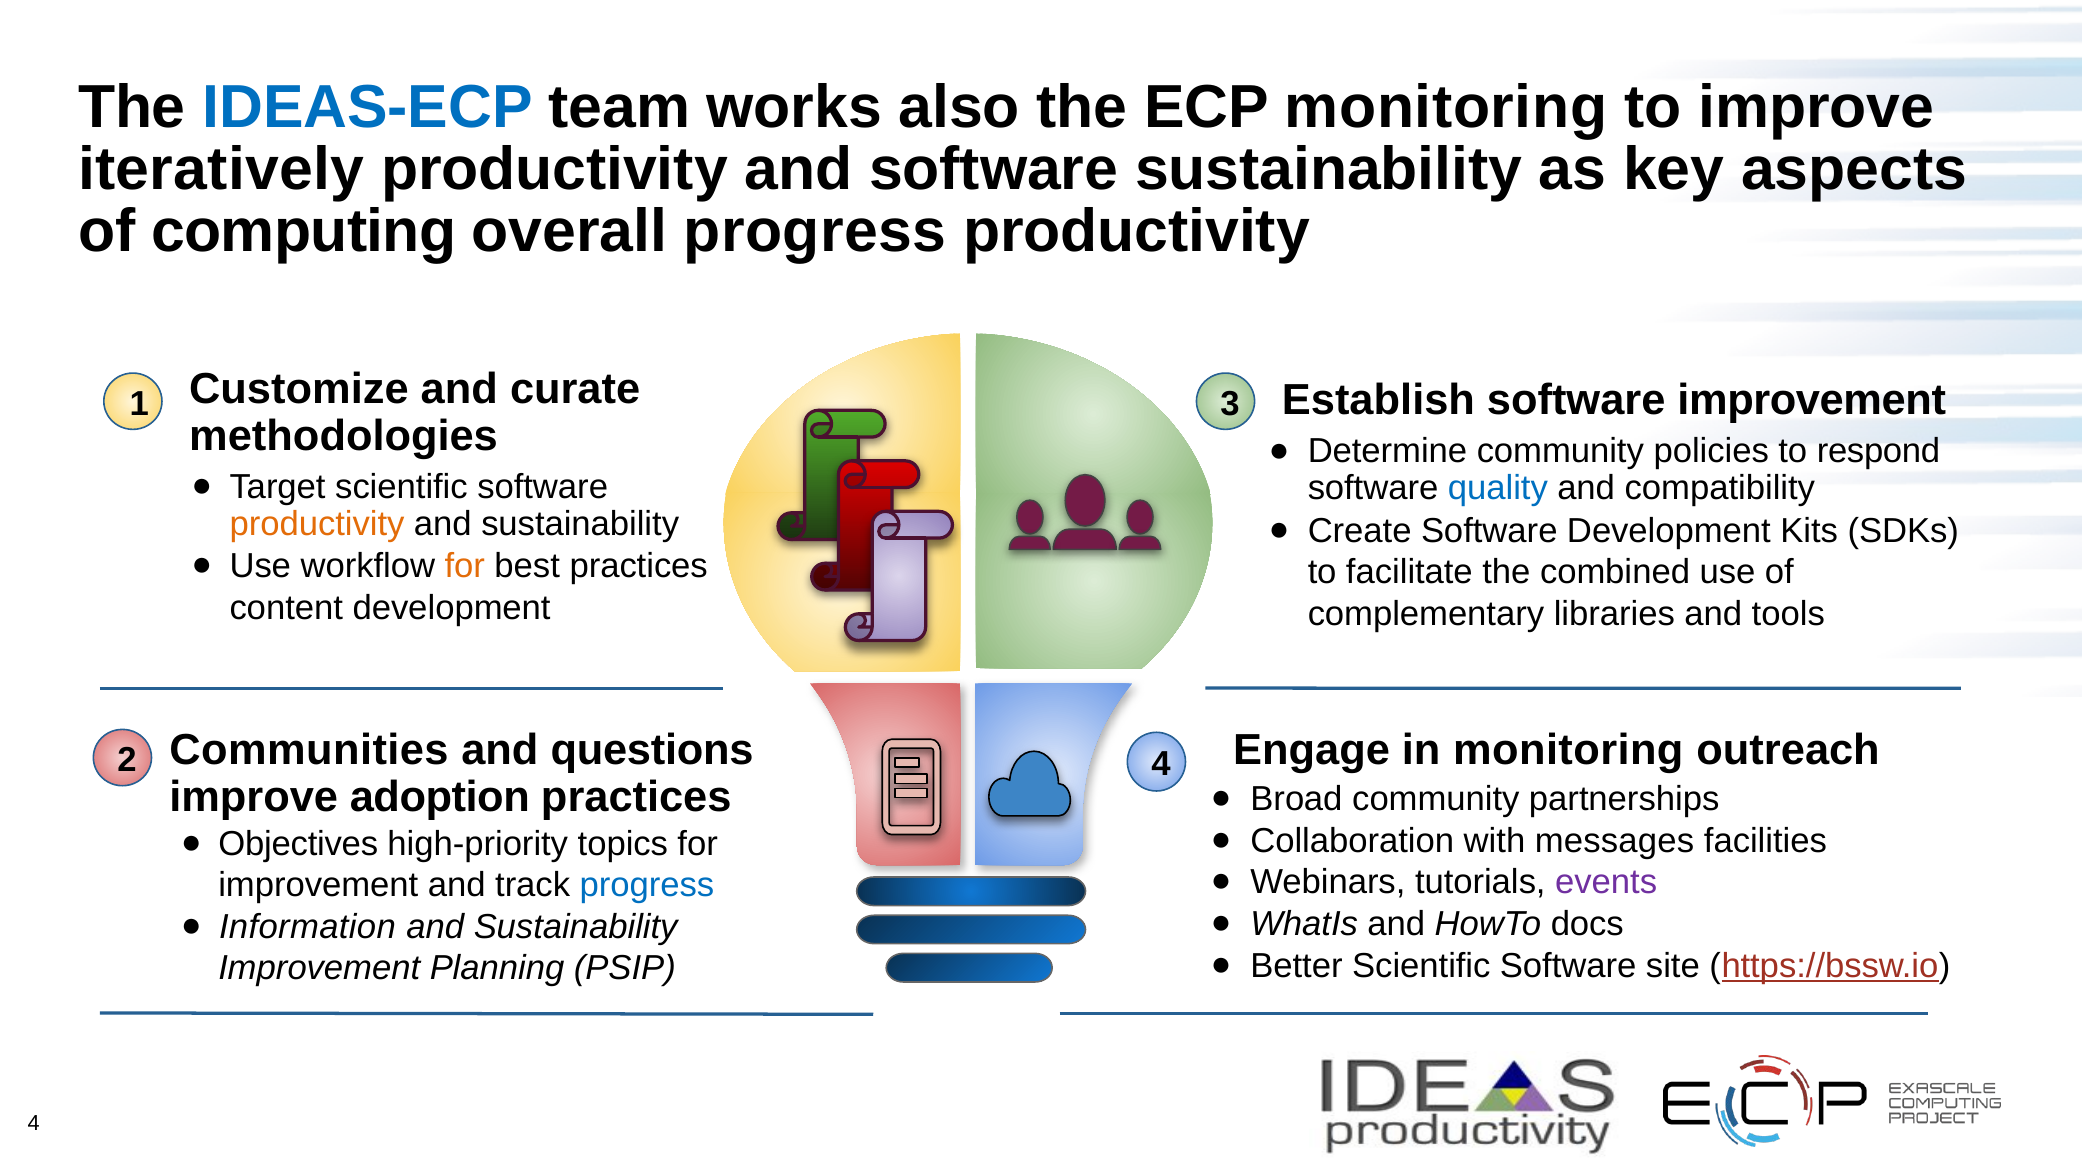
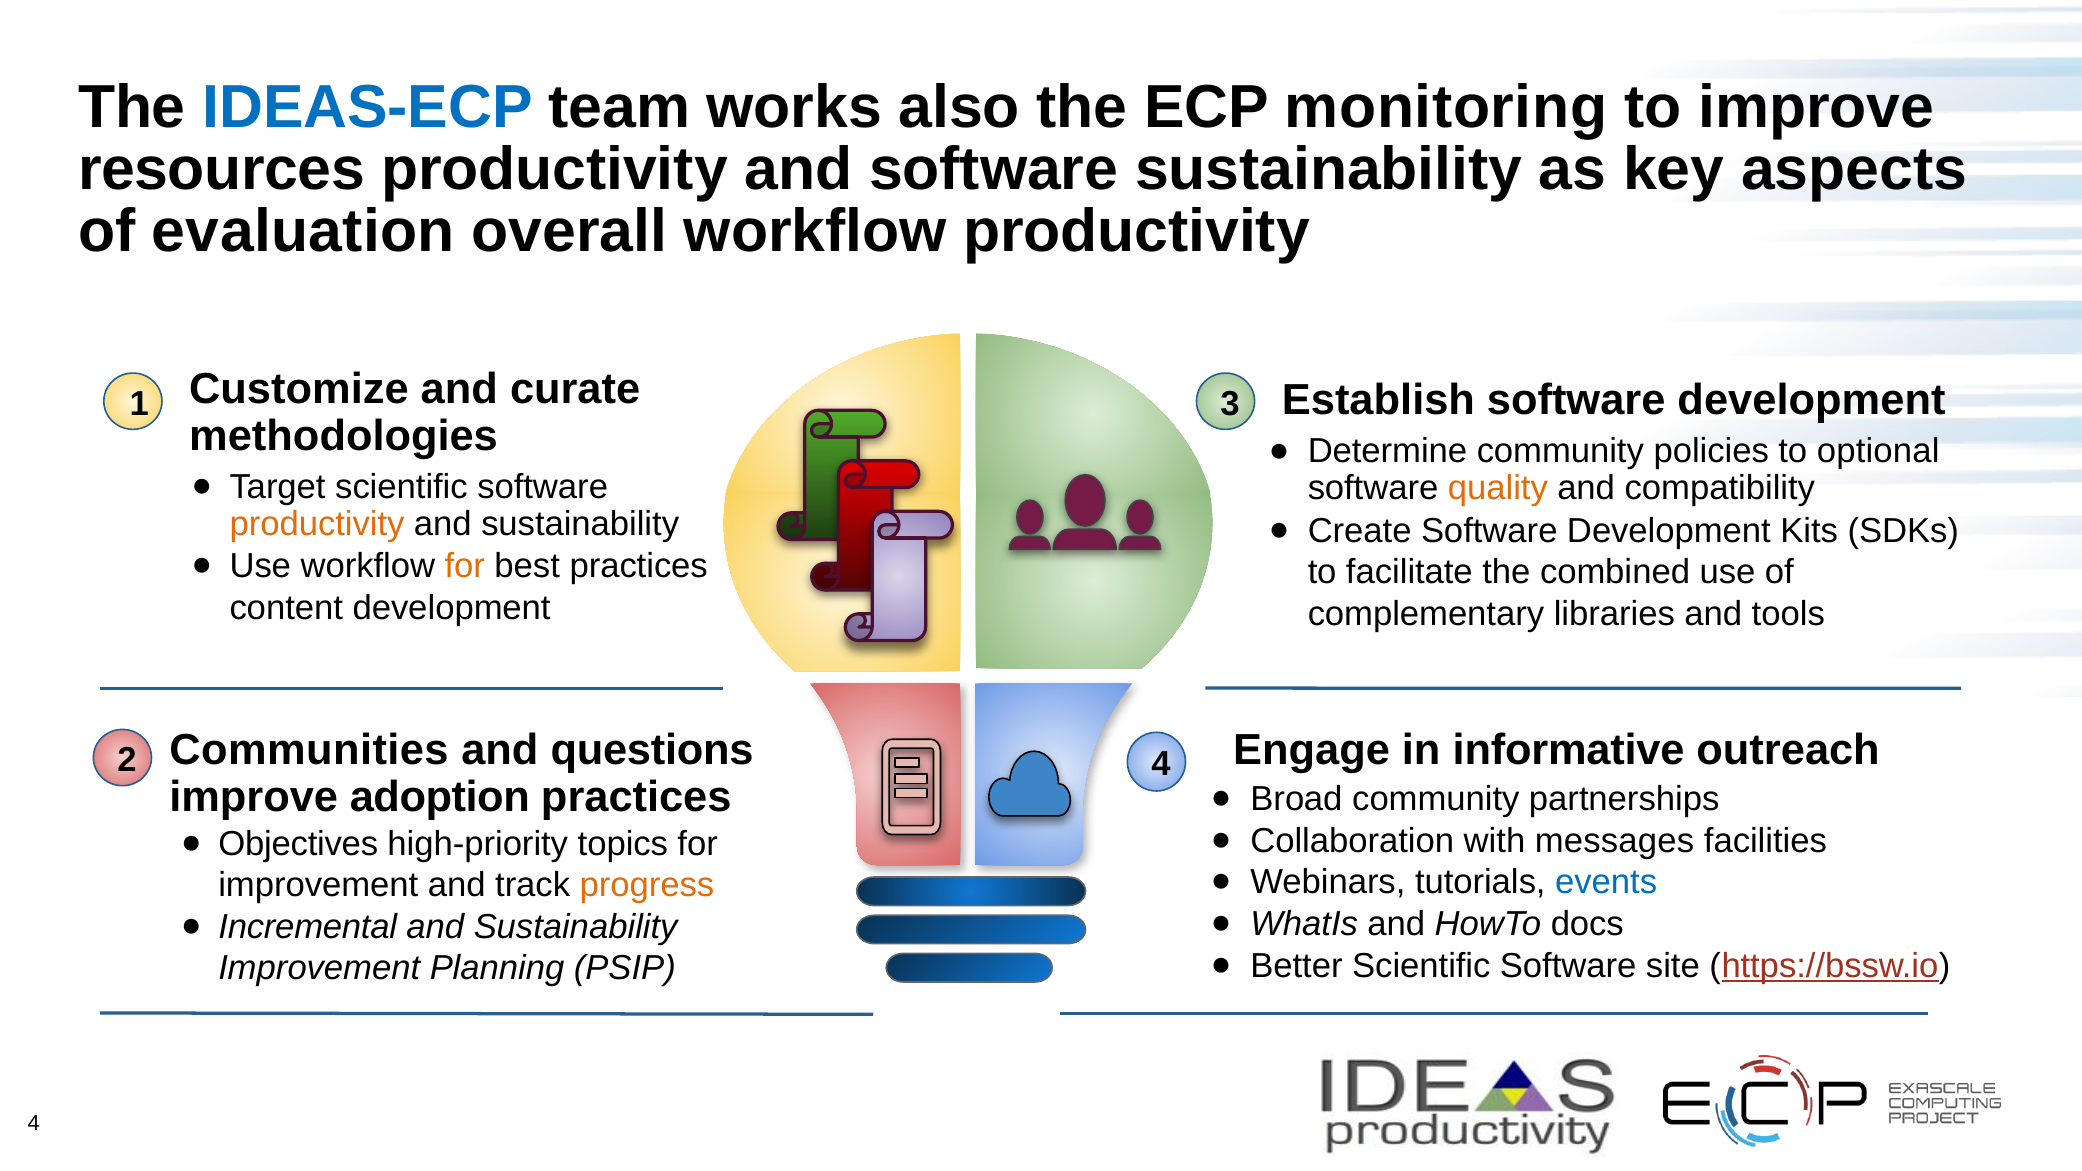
iteratively: iteratively -> resources (221, 170)
computing: computing -> evaluation (303, 232)
overall progress: progress -> workflow (815, 232)
Establish software improvement: improvement -> development (1812, 400)
respond: respond -> optional (1878, 451)
quality colour: blue -> orange (1498, 489)
in monitoring: monitoring -> informative (1569, 751)
events colour: purple -> blue (1606, 883)
progress colour: blue -> orange (647, 886)
Information: Information -> Incremental (308, 927)
